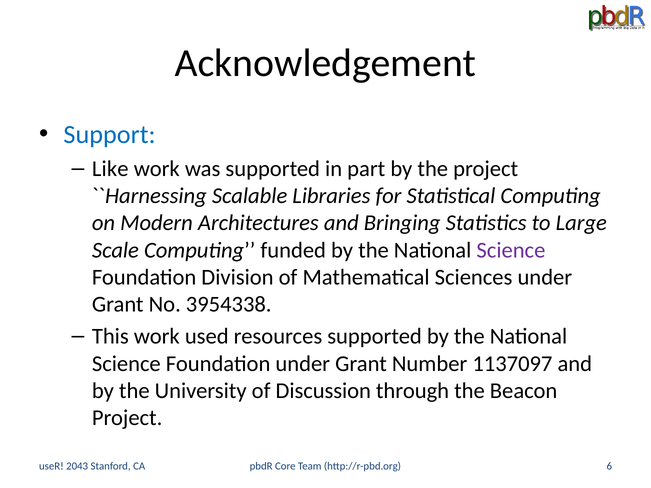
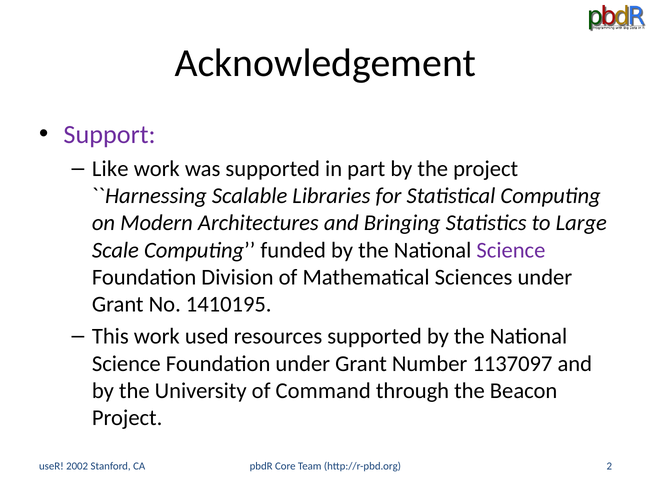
Support colour: blue -> purple (110, 135)
3954338: 3954338 -> 1410195 (229, 304)
Discussion: Discussion -> Command (323, 391)
6: 6 -> 2 (609, 466)
2043: 2043 -> 2002 (77, 466)
